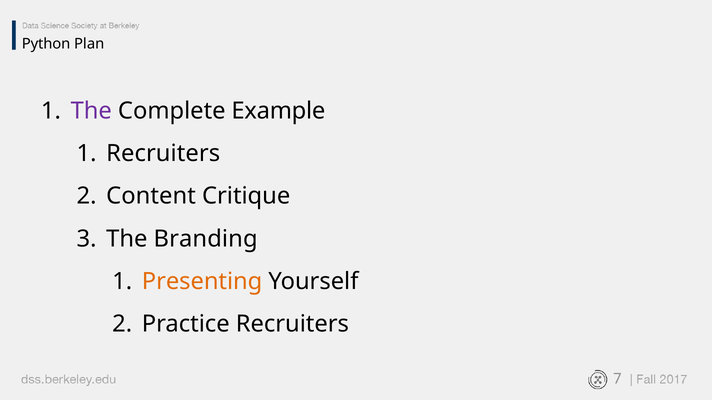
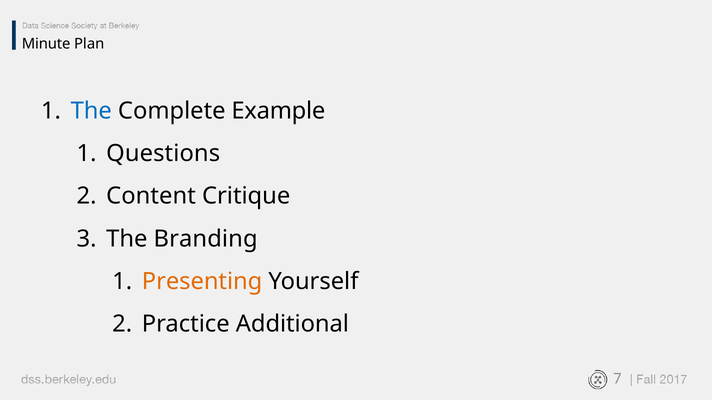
Python: Python -> Minute (46, 44)
The colour: purple -> blue (91, 111)
Recruiters: Recruiters -> Questions (163, 154)
Practice Recruiters: Recruiters -> Additional (292, 325)
